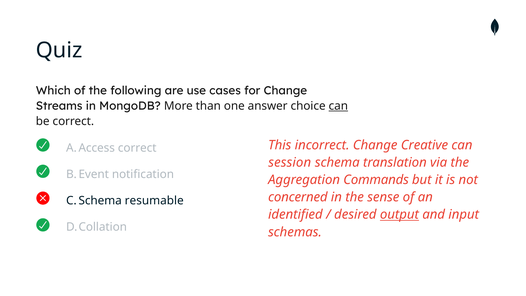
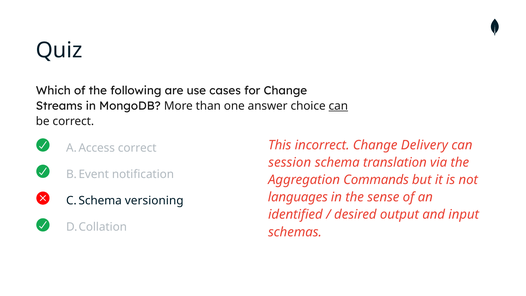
Creative: Creative -> Delivery (424, 145)
concerned: concerned -> languages (298, 197)
resumable: resumable -> versioning (154, 200)
output underline: present -> none (399, 215)
